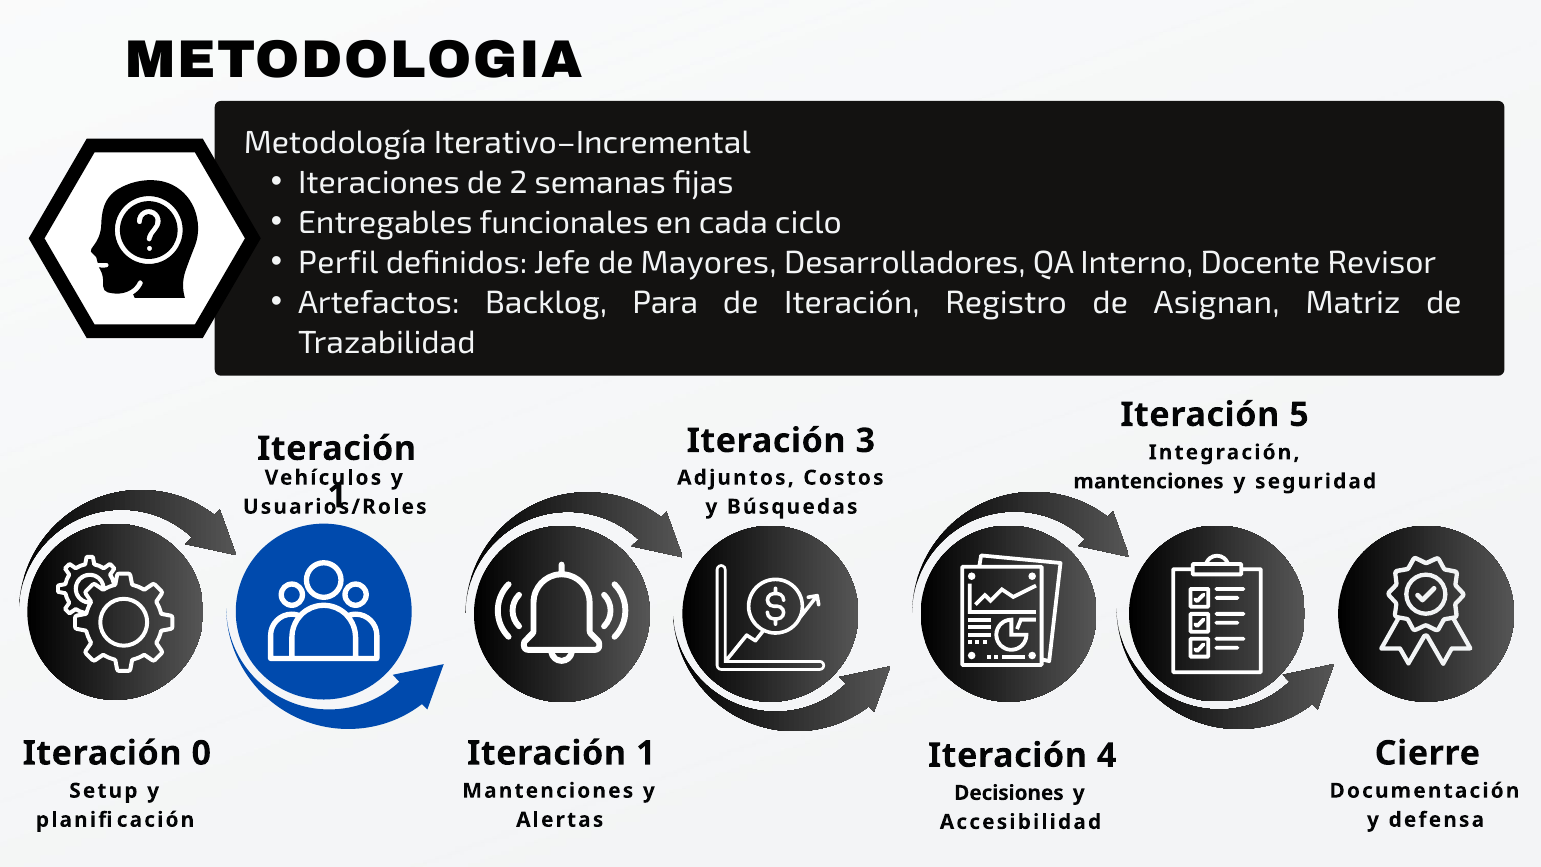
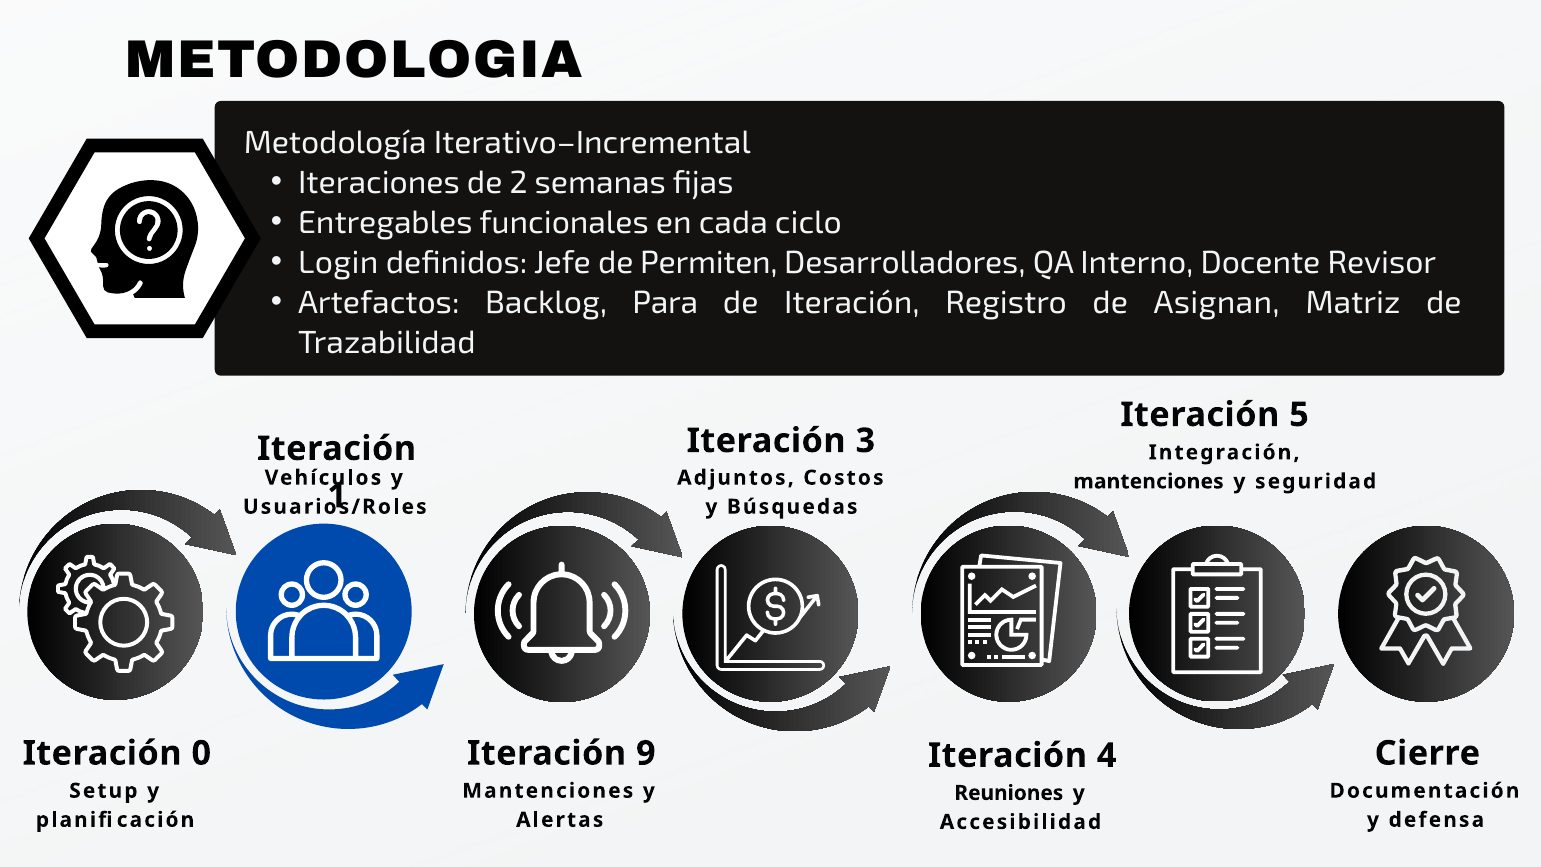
Perfil: Perfil -> Login (338, 262)
Mayores: Mayores -> Permiten (709, 262)
1: 1 -> 9 (646, 753)
Decisiones: Decisiones -> Reuniones (1009, 793)
